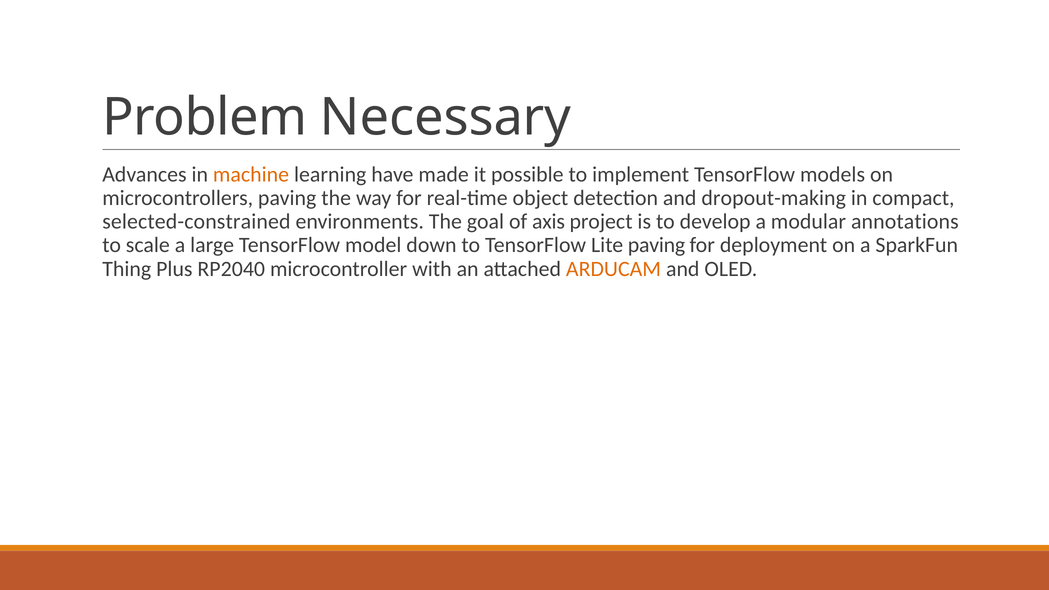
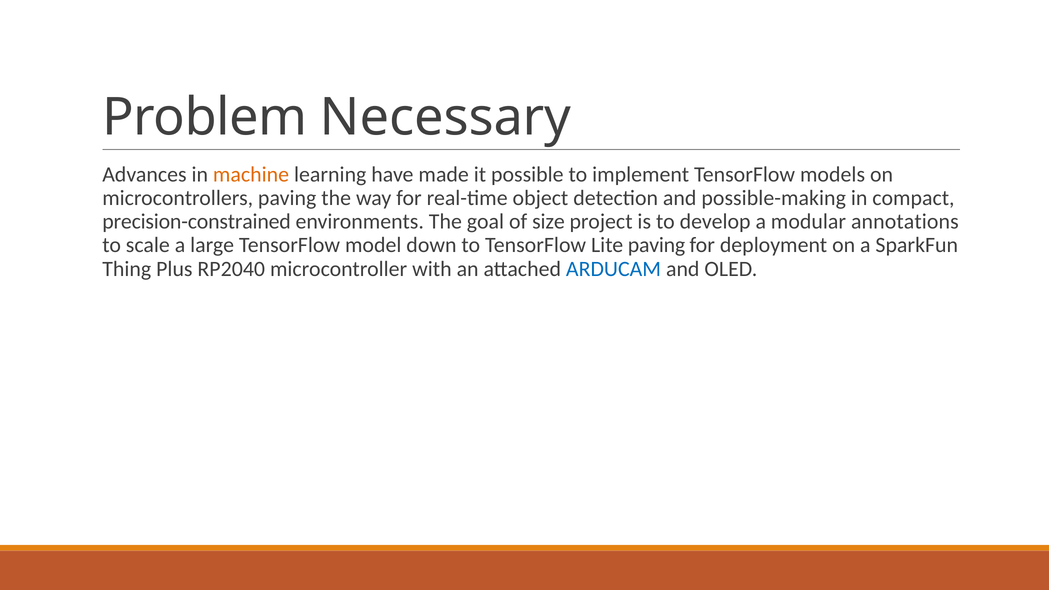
dropout-making: dropout-making -> possible-making (774, 198)
selected-constrained: selected-constrained -> precision-constrained (197, 222)
axis: axis -> size (549, 222)
ARDUCAM colour: orange -> blue (613, 269)
